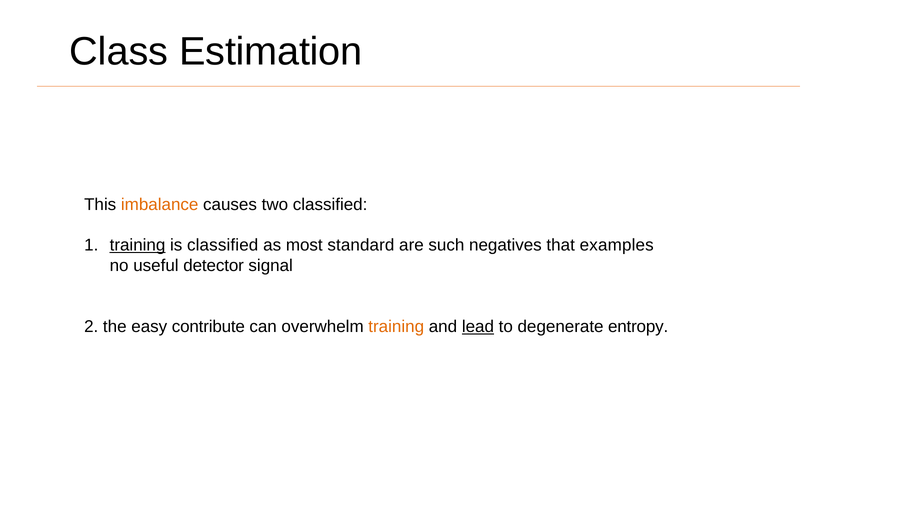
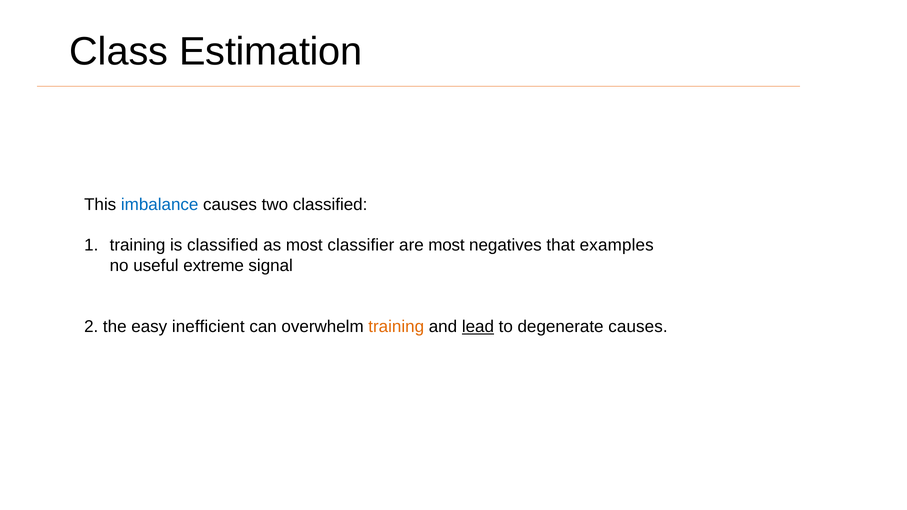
imbalance colour: orange -> blue (160, 205)
training underline: present -> none (138, 245)
standard: standard -> classifier (361, 245)
are such: such -> most (447, 245)
detector: detector -> extreme (214, 266)
contribute: contribute -> inefficient (208, 327)
degenerate entropy: entropy -> causes (638, 327)
